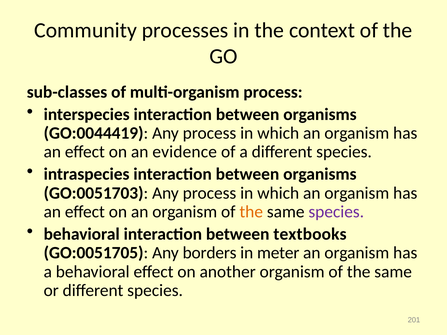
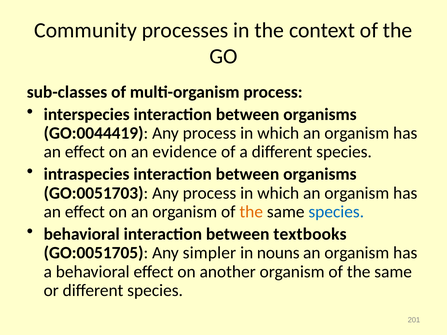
species colour: purple -> blue (336, 212)
borders: borders -> simpler (209, 253)
meter: meter -> nouns (278, 253)
